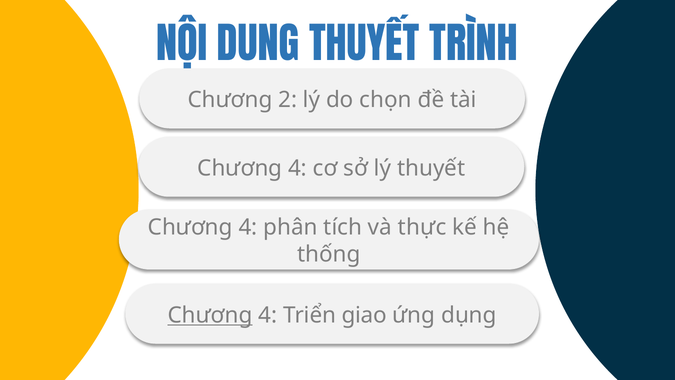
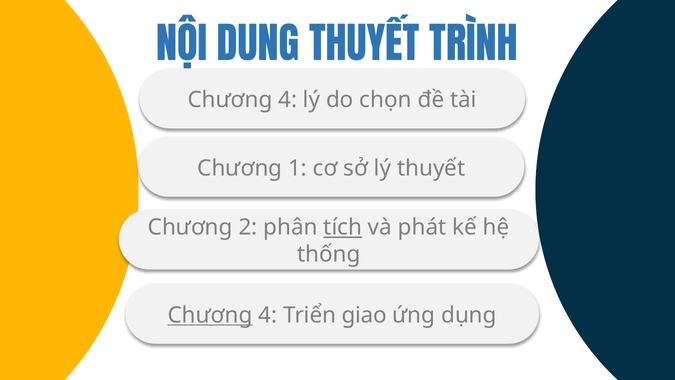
2: 2 -> 4 (288, 100)
4: 4 -> 1 (298, 168)
4: 4 -> 2 (248, 227)
tích underline: none -> present (343, 227)
thực: thực -> phát (422, 227)
